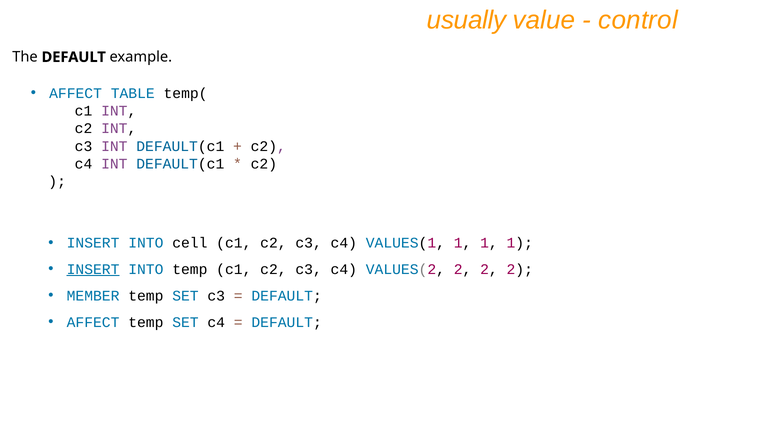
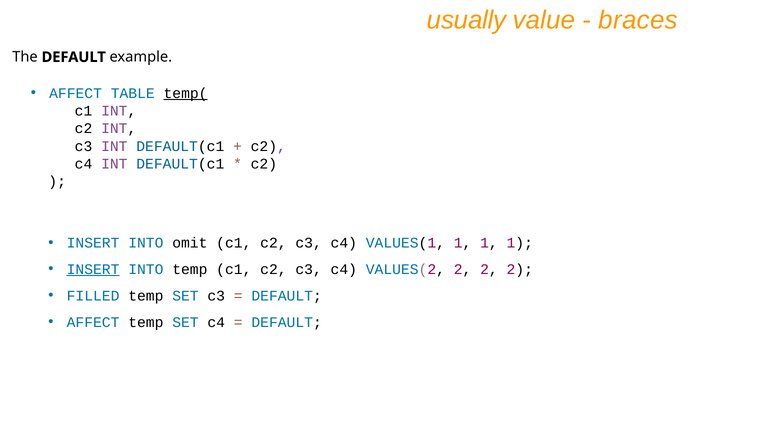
control: control -> braces (638, 20)
temp( underline: none -> present (186, 93)
cell: cell -> omit (190, 243)
MEMBER: MEMBER -> FILLED (93, 296)
